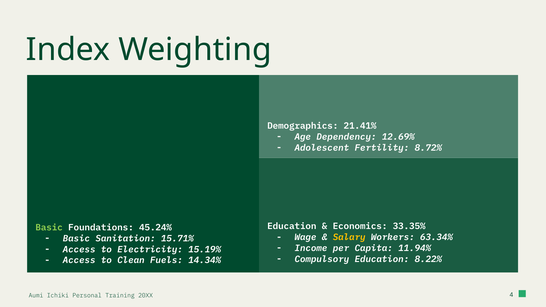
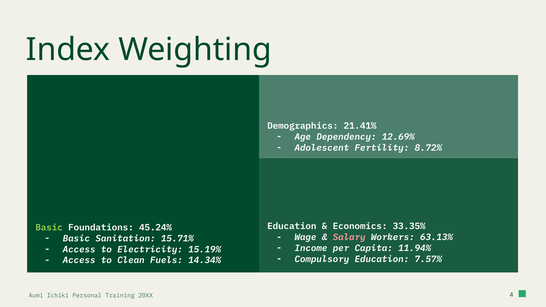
Salary colour: yellow -> pink (349, 237)
63.34%: 63.34% -> 63.13% (436, 237)
8.22%: 8.22% -> 7.57% (428, 259)
